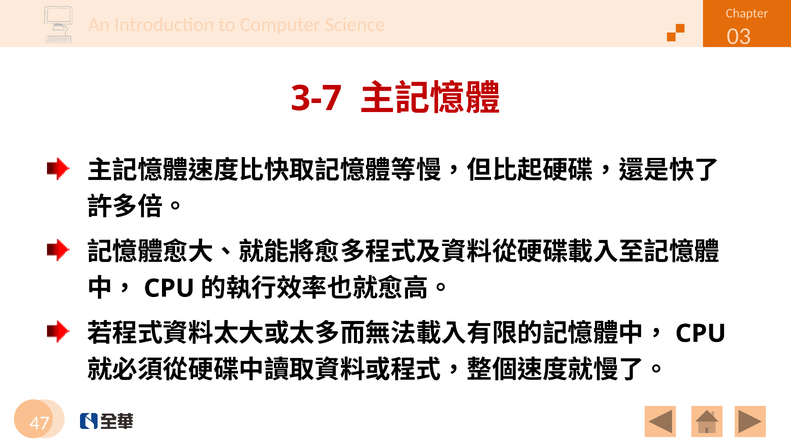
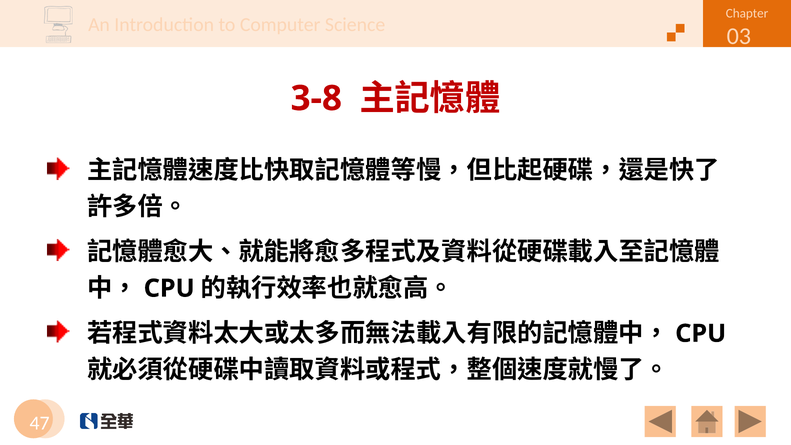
3-7: 3-7 -> 3-8 (316, 98)
